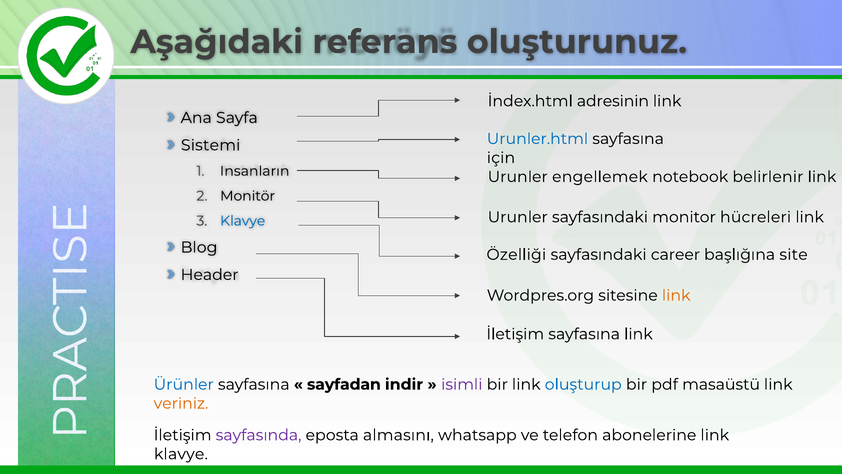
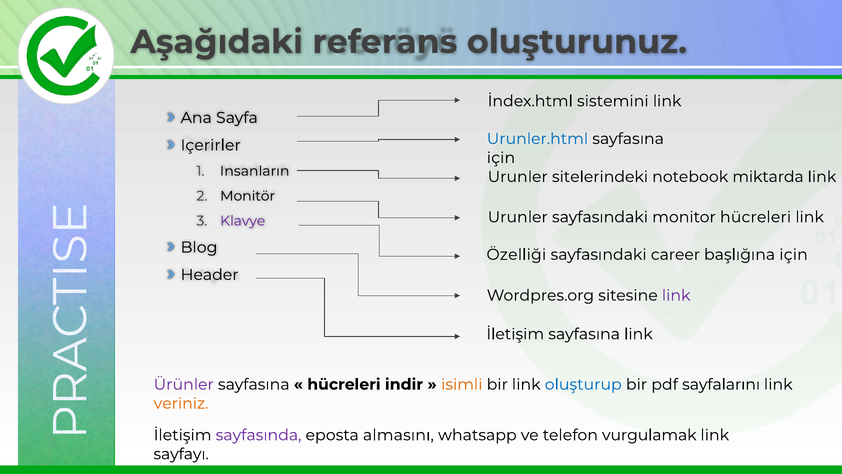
adresinin: adresinin -> sistemini (613, 101)
Sistemi: Sistemi -> Içerirler (211, 145)
engellemek: engellemek -> sitelerindeki (600, 177)
belirlenir: belirlenir -> miktarda (768, 177)
Klavye colour: blue -> purple (243, 221)
başlığına site: site -> için (794, 254)
link colour: orange -> purple (676, 295)
Ürünler colour: blue -> purple (184, 384)
sayfadan: sayfadan -> hücreleri (344, 384)
isimli colour: purple -> orange (462, 384)
masaüstü: masaüstü -> sayfalarını (721, 384)
abonelerine: abonelerine -> vurgulamak (649, 435)
klavye: klavye -> sayfayı (181, 454)
